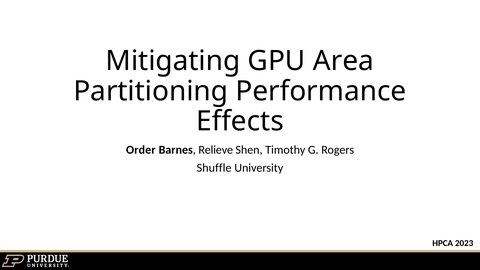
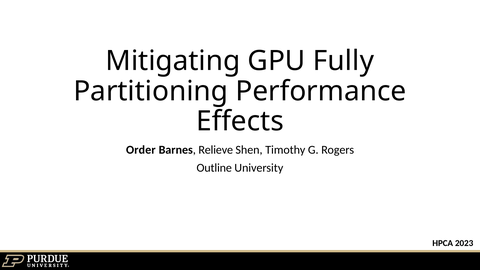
Area: Area -> Fully (343, 61)
Shuffle: Shuffle -> Outline (214, 168)
